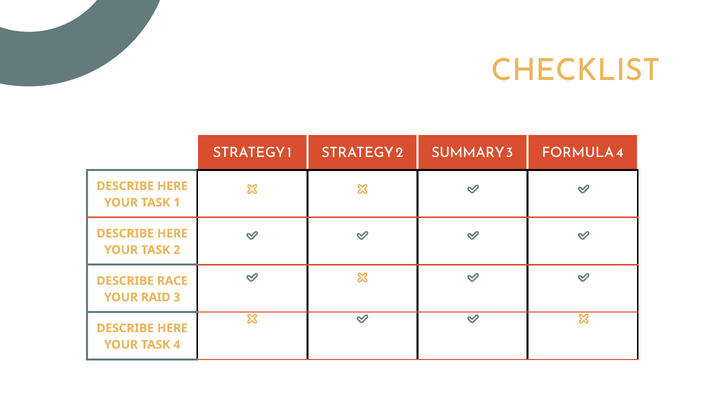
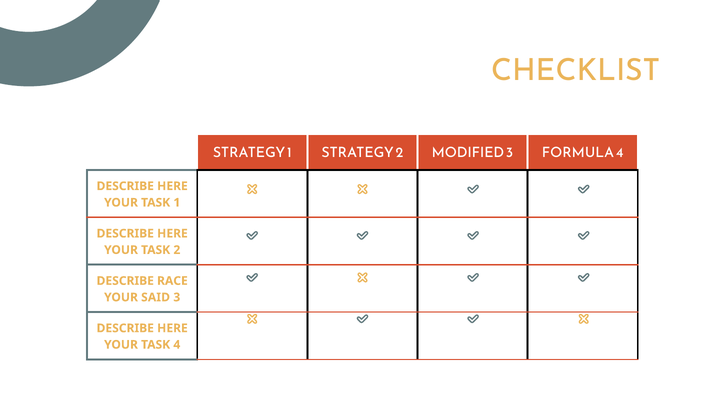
SUMMARY: SUMMARY -> MODIFIED (468, 152)
RAID: RAID -> SAID (156, 297)
